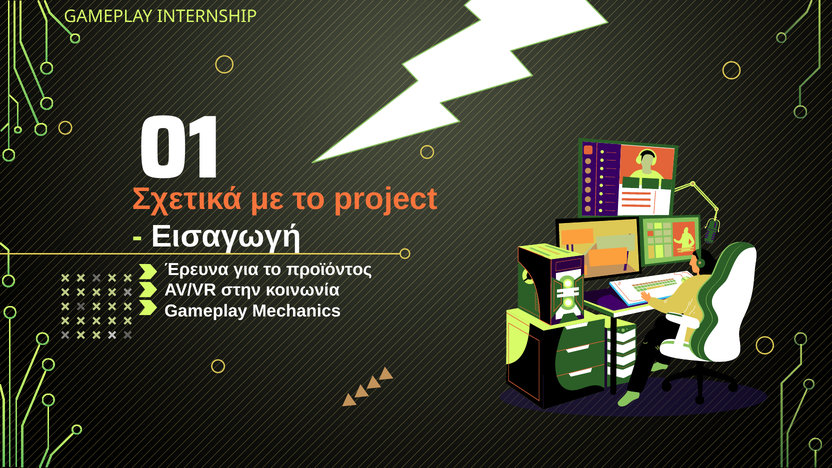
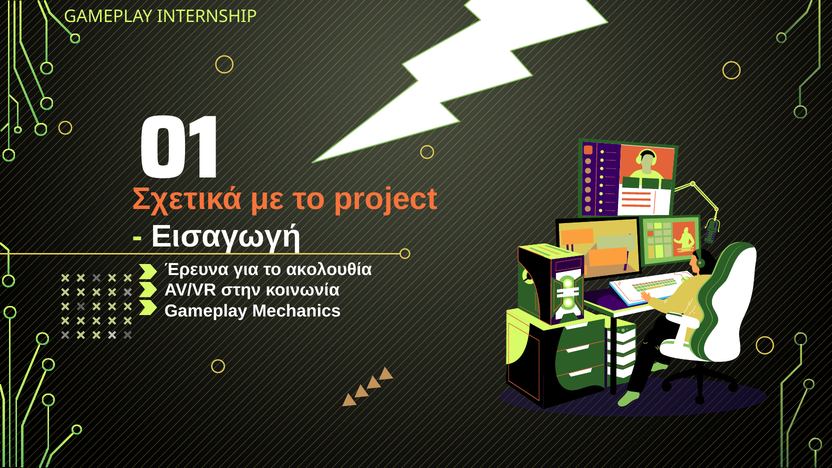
προϊόντος: προϊόντος -> ακολουθία (329, 269)
